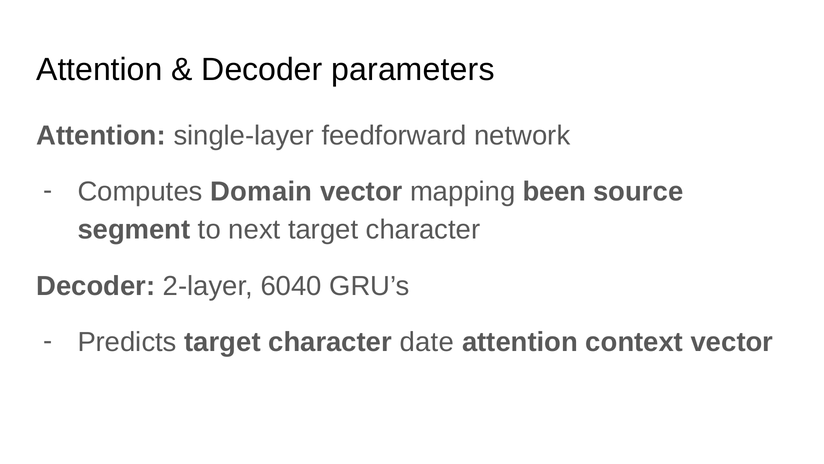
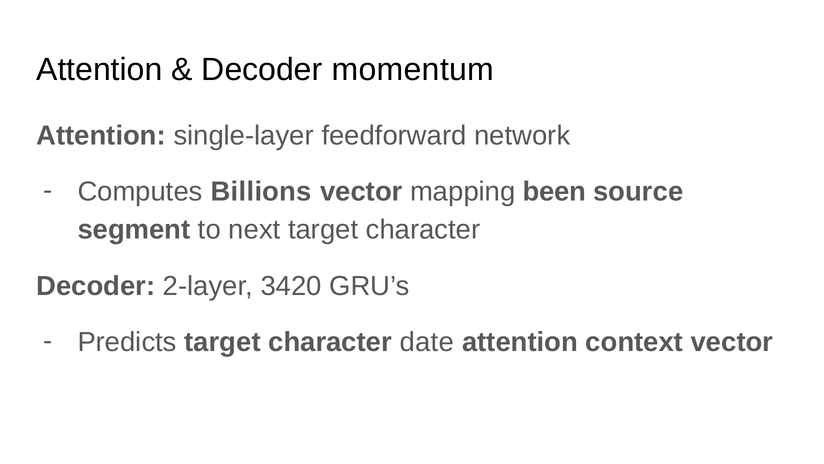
parameters: parameters -> momentum (413, 70)
Domain: Domain -> Billions (261, 192)
6040: 6040 -> 3420 (291, 286)
